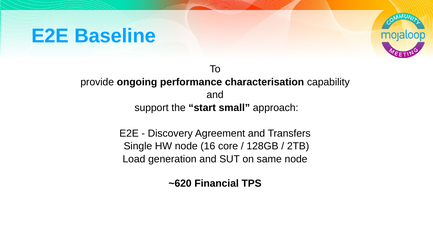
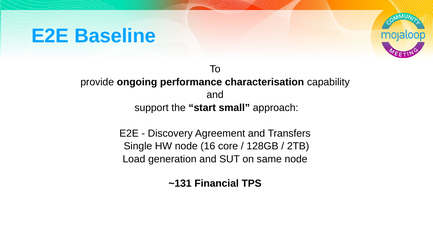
~620: ~620 -> ~131 (180, 183)
